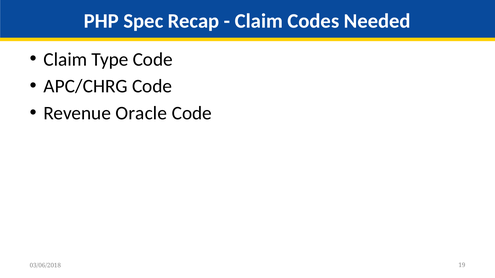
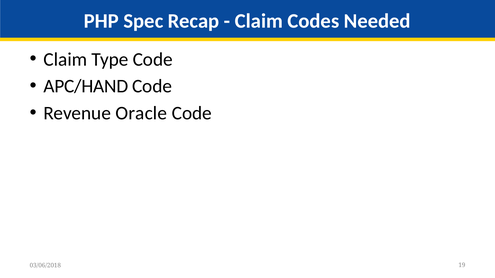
APC/CHRG: APC/CHRG -> APC/HAND (86, 86)
